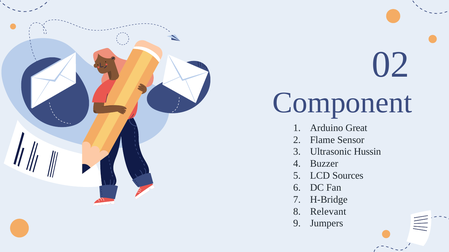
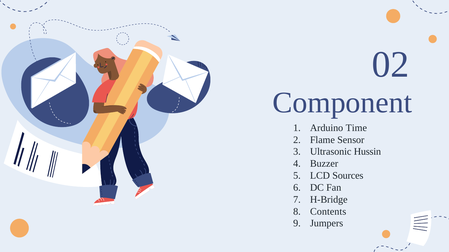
Great: Great -> Time (356, 128)
Relevant: Relevant -> Contents (328, 212)
